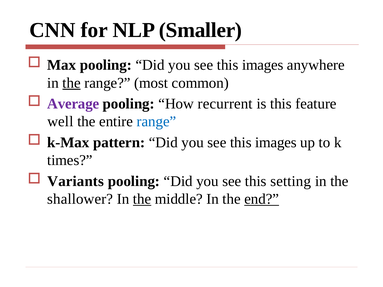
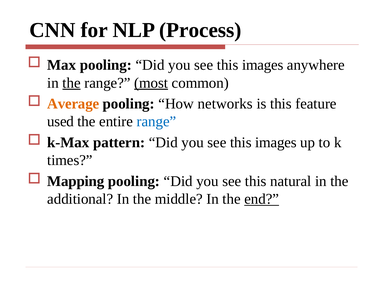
Smaller: Smaller -> Process (200, 30)
most underline: none -> present (151, 83)
Average colour: purple -> orange (73, 104)
recurrent: recurrent -> networks (225, 104)
well: well -> used (61, 122)
Variants: Variants -> Mapping (76, 181)
setting: setting -> natural (291, 181)
shallower: shallower -> additional (80, 199)
the underline: present -> none (142, 199)
